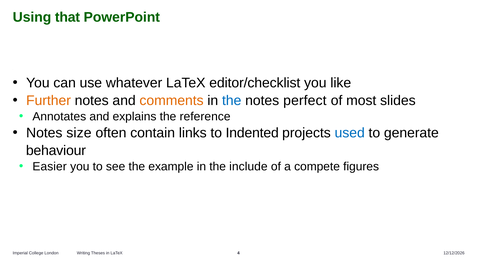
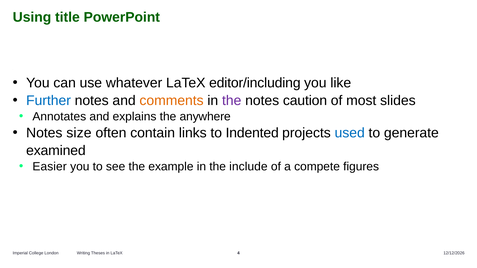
that: that -> title (67, 17)
editor/checklist: editor/checklist -> editor/including (255, 83)
Further colour: orange -> blue (49, 101)
the colour: blue -> purple (232, 101)
perfect: perfect -> caution (305, 101)
reference: reference -> anywhere (205, 117)
behaviour: behaviour -> examined (56, 151)
